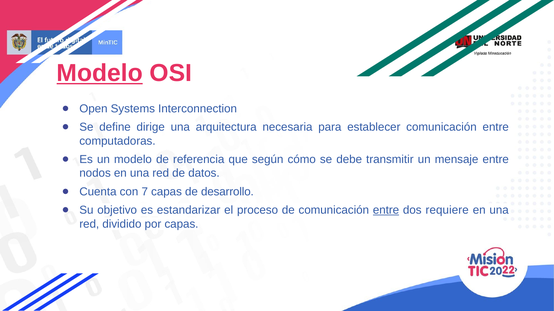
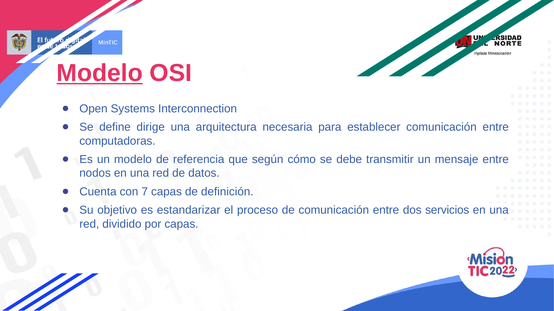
desarrollo: desarrollo -> definición (227, 192)
entre underline: present -> none (386, 210)
requiere: requiere -> servicios (447, 210)
